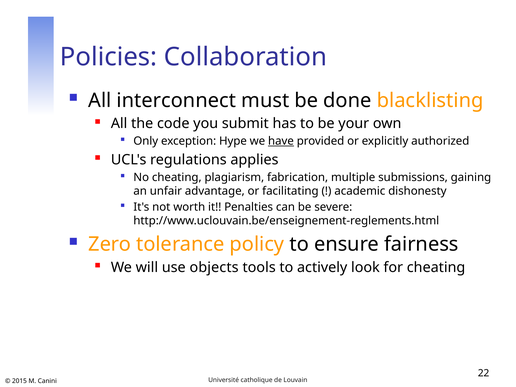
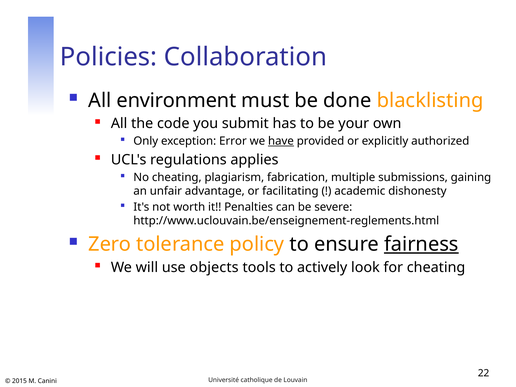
interconnect: interconnect -> environment (176, 100)
Hype: Hype -> Error (233, 141)
fairness underline: none -> present (421, 244)
